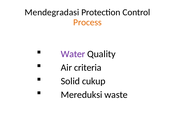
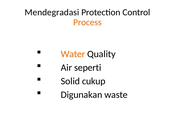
Water colour: purple -> orange (73, 54)
criteria: criteria -> seperti (88, 68)
Mereduksi: Mereduksi -> Digunakan (82, 95)
